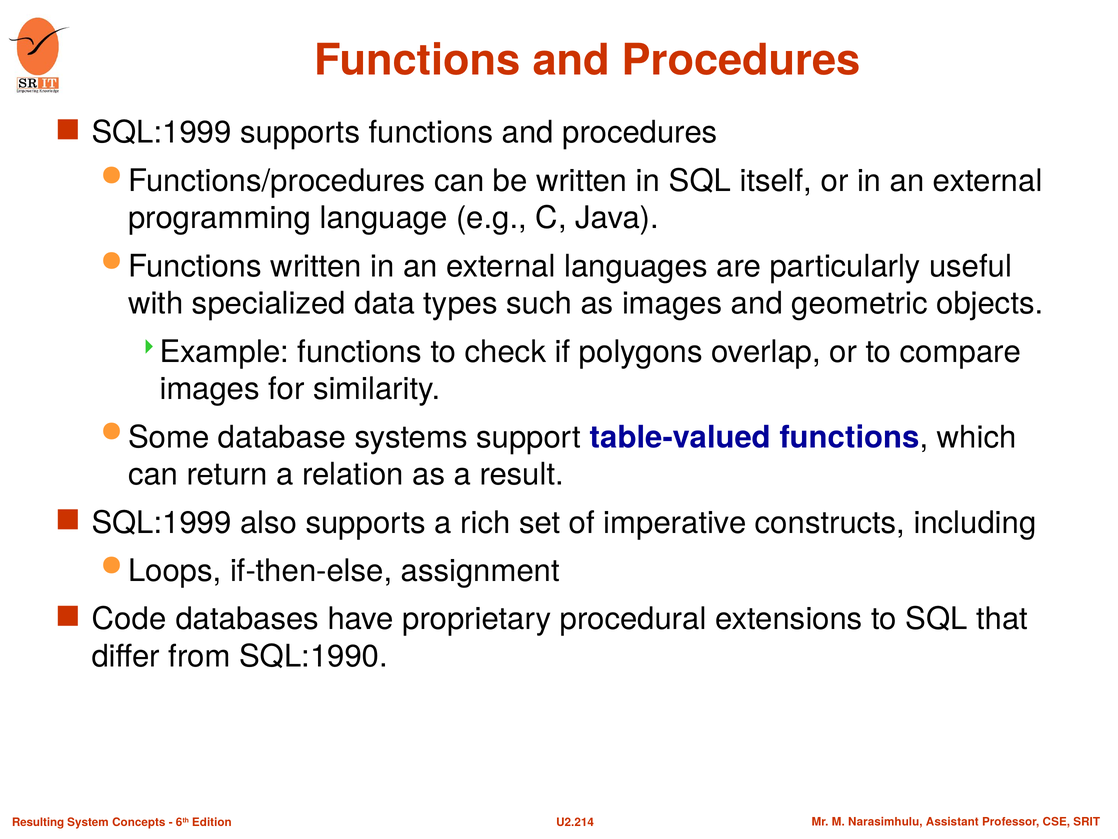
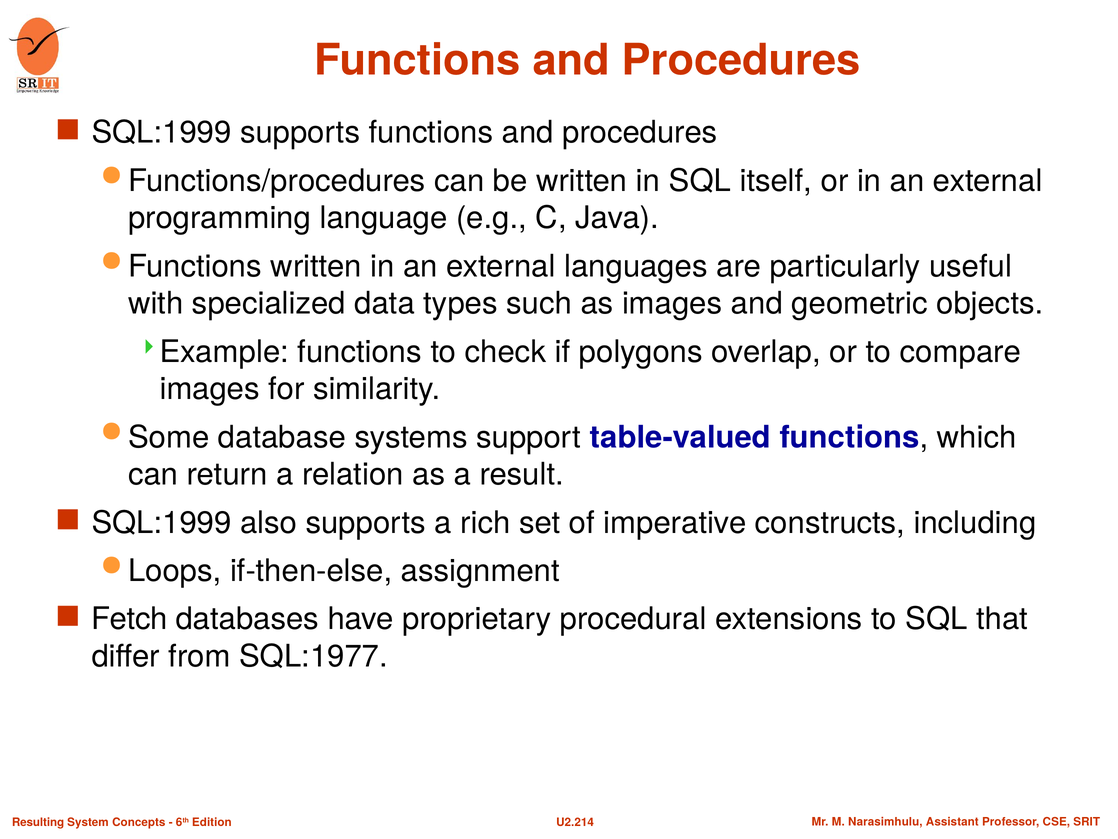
Code: Code -> Fetch (129, 619)
SQL:1990: SQL:1990 -> SQL:1977 (313, 656)
